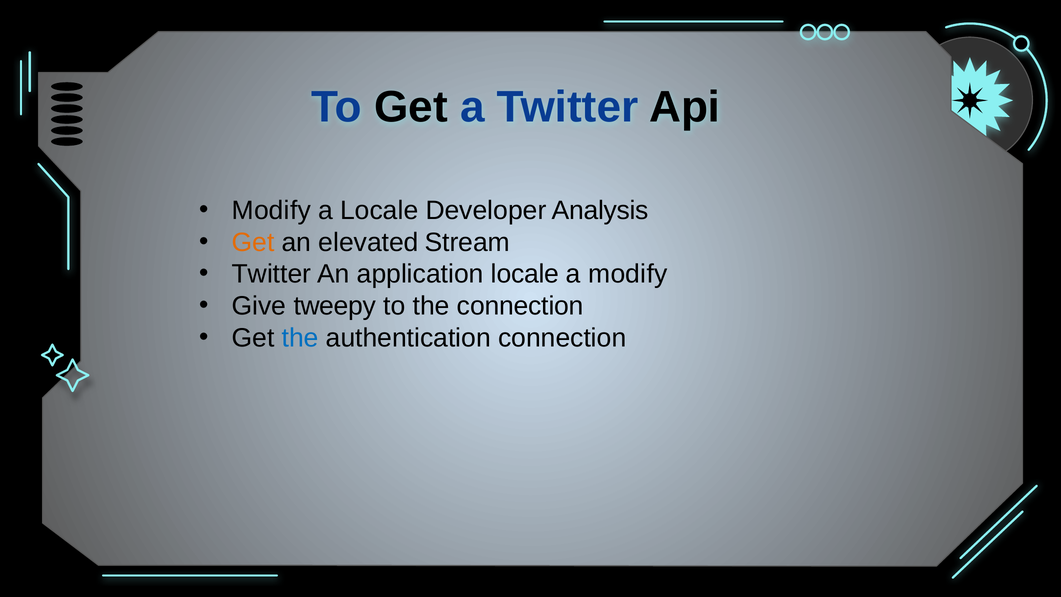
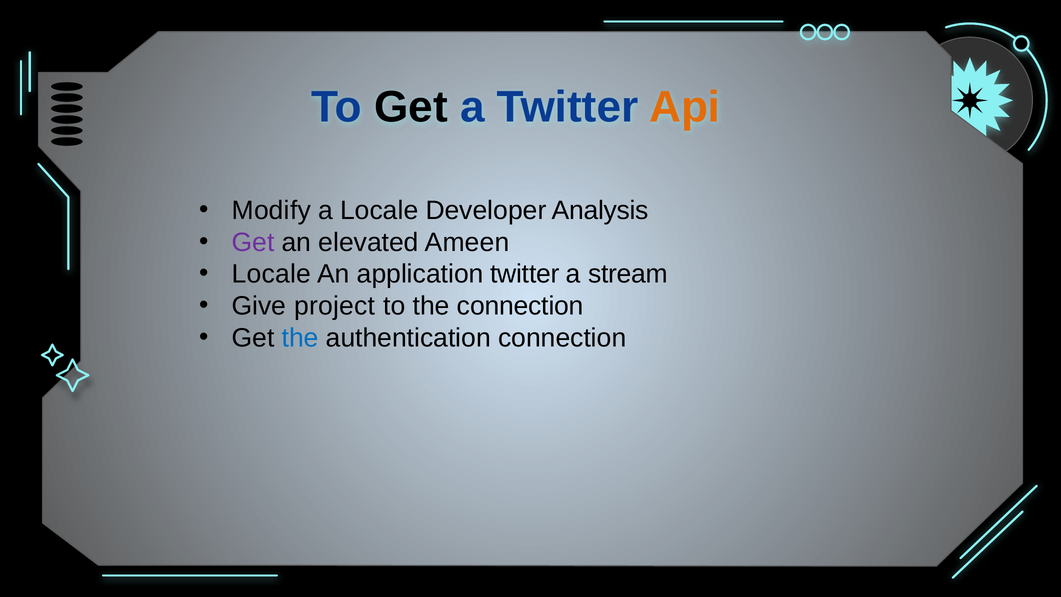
Api colour: black -> orange (685, 107)
Get colour: orange -> purple (253, 242)
Stream: Stream -> Ameen (467, 242)
Twitter: Twitter -> Locale (271, 274)
application locale: locale -> twitter (525, 274)
a modify: modify -> stream (628, 274)
tweepy: tweepy -> project (335, 306)
